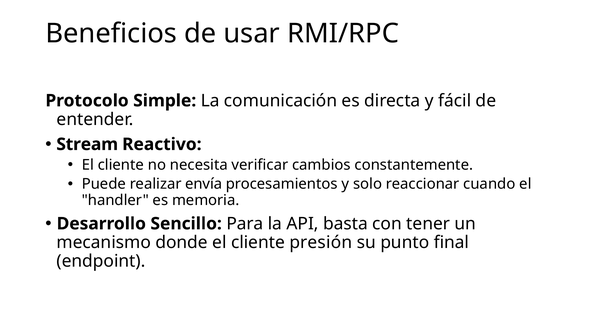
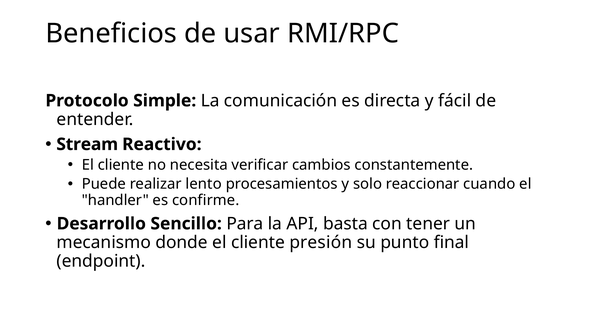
envía: envía -> lento (204, 184)
memoria: memoria -> confirme (206, 200)
